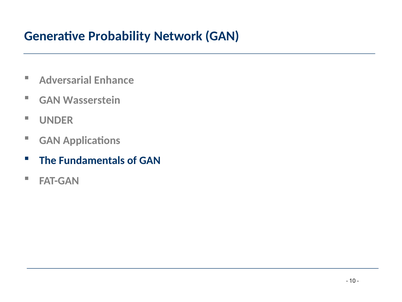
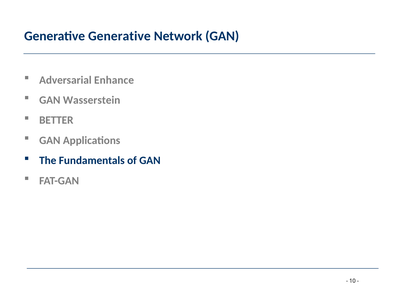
Generative Probability: Probability -> Generative (119, 36)
UNDER: UNDER -> BETTER (56, 120)
